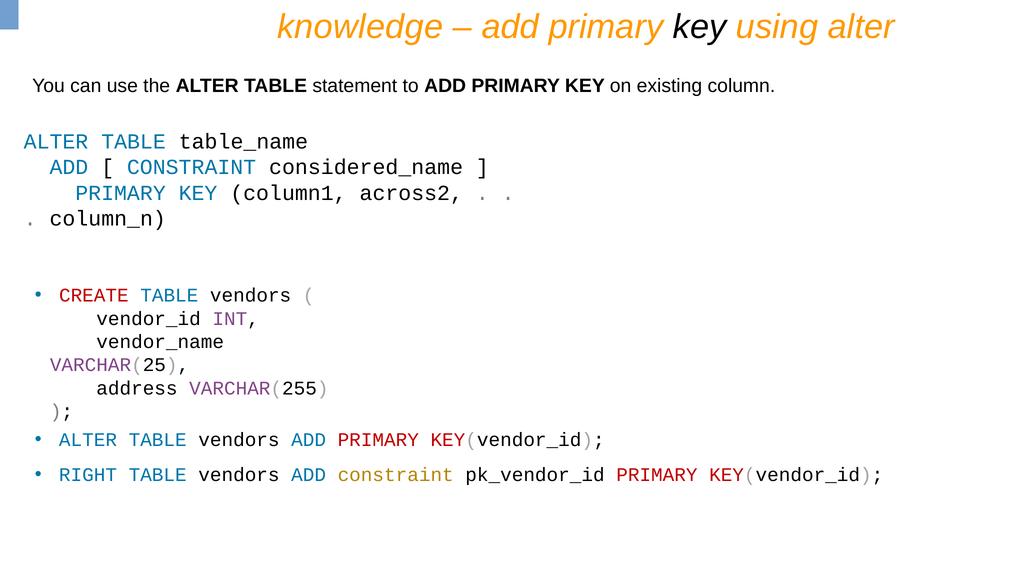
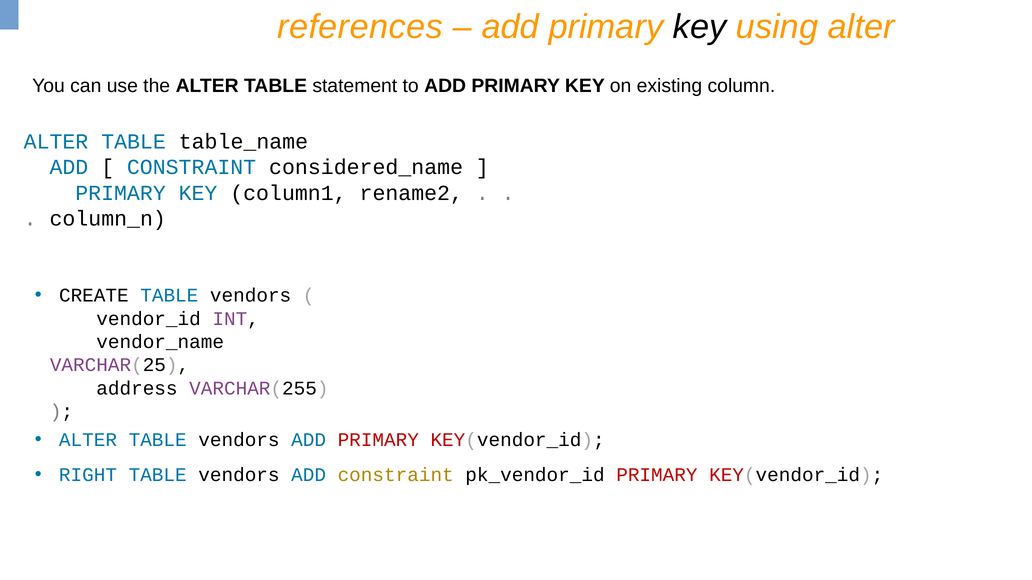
knowledge: knowledge -> references (360, 27)
across2: across2 -> rename2 (411, 193)
CREATE colour: red -> black (94, 296)
